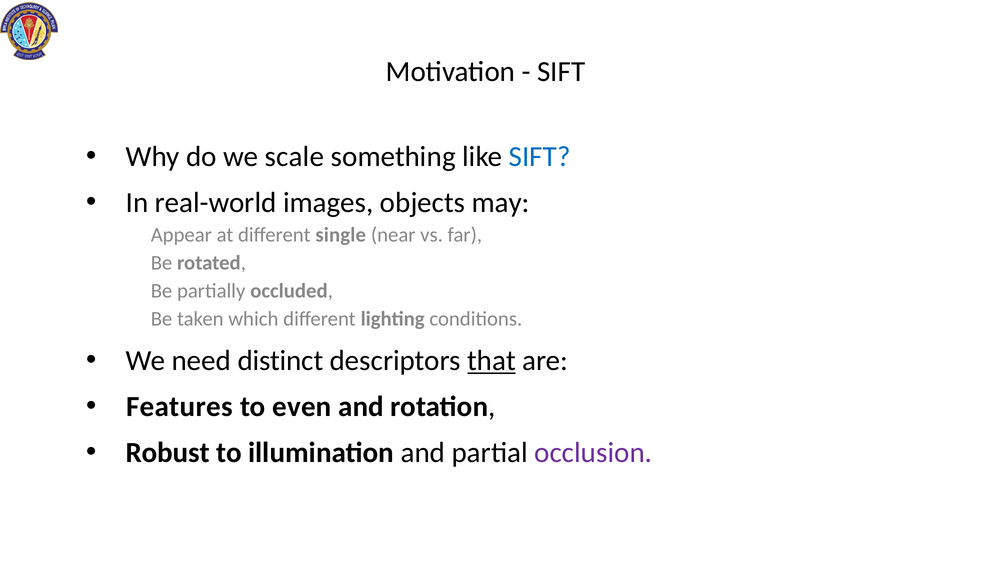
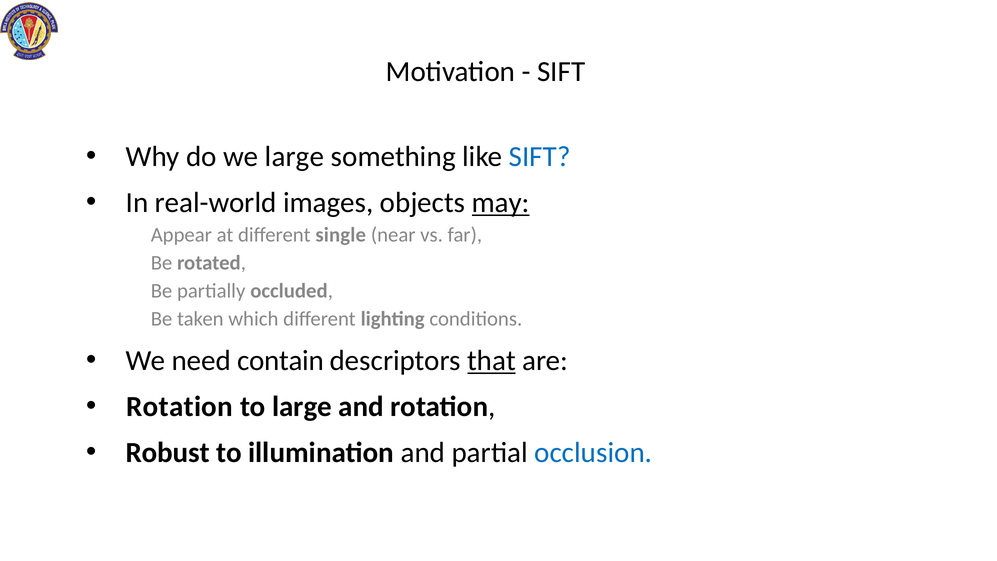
we scale: scale -> large (295, 157)
may underline: none -> present (501, 203)
distinct: distinct -> contain (281, 361)
Features: Features -> Rotation (180, 407)
to even: even -> large (302, 407)
occlusion colour: purple -> blue (593, 453)
